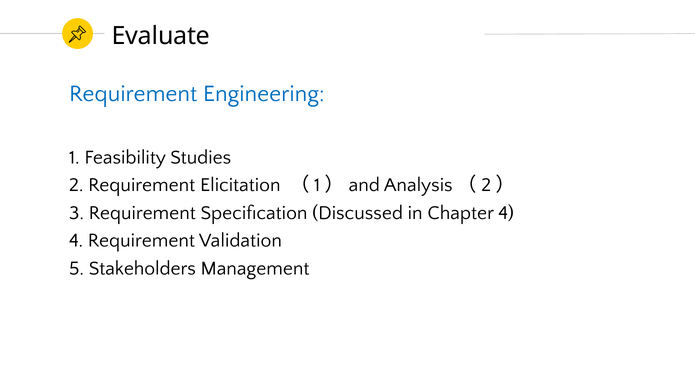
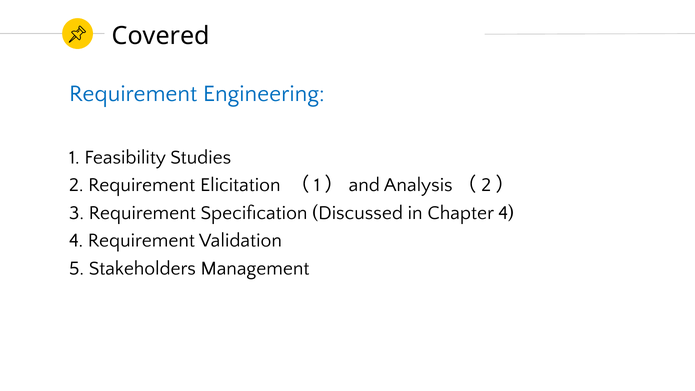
Evaluate: Evaluate -> Covered (161, 36)
